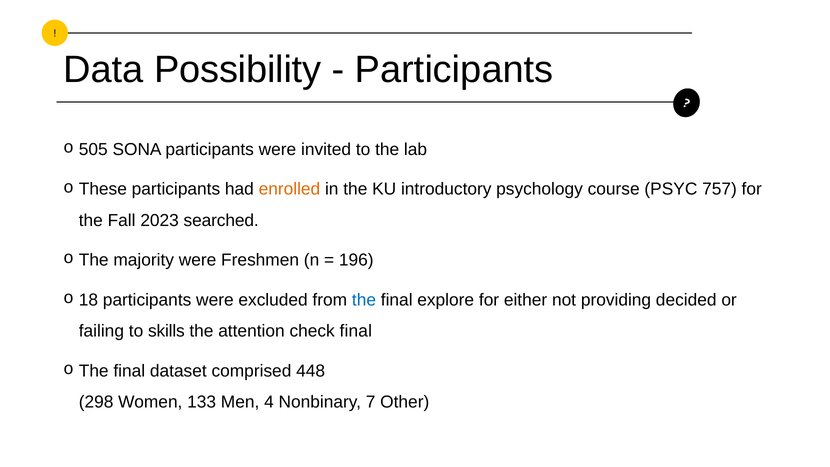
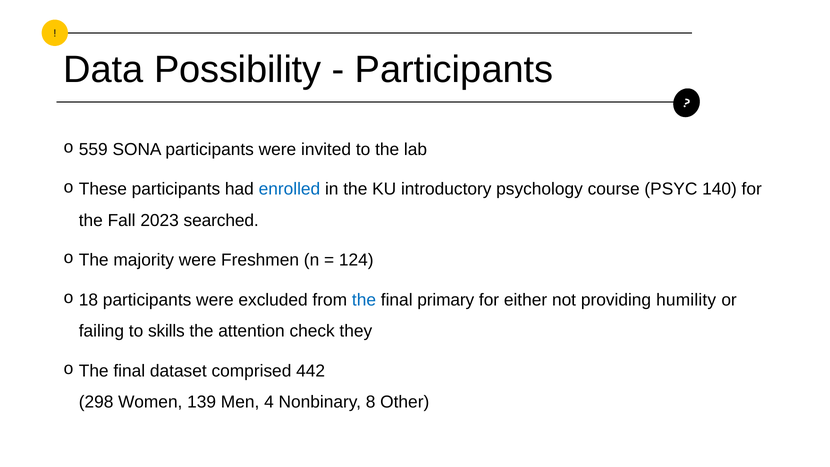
505: 505 -> 559 (93, 149)
enrolled colour: orange -> blue (289, 189)
757: 757 -> 140 (719, 189)
196: 196 -> 124 (356, 260)
explore: explore -> primary (446, 300)
decided: decided -> humility (686, 300)
check final: final -> they (356, 331)
448: 448 -> 442 (311, 371)
133: 133 -> 139 (202, 402)
7: 7 -> 8 (371, 402)
